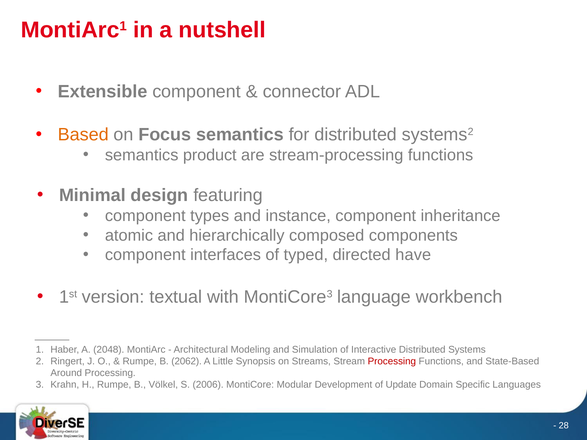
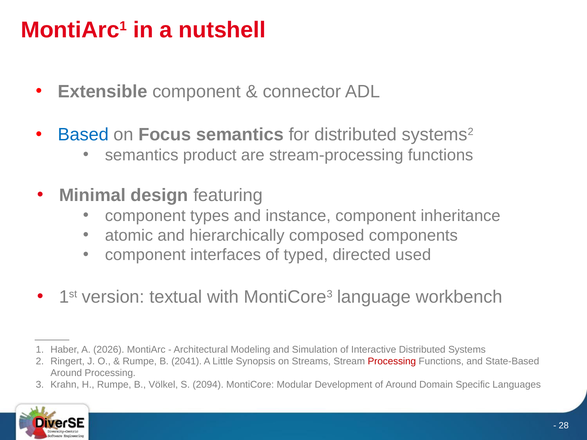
Based colour: orange -> blue (83, 135)
have: have -> used (413, 255)
2048: 2048 -> 2026 (109, 350)
2062: 2062 -> 2041 (187, 361)
2006: 2006 -> 2094 (208, 385)
of Update: Update -> Around (401, 385)
